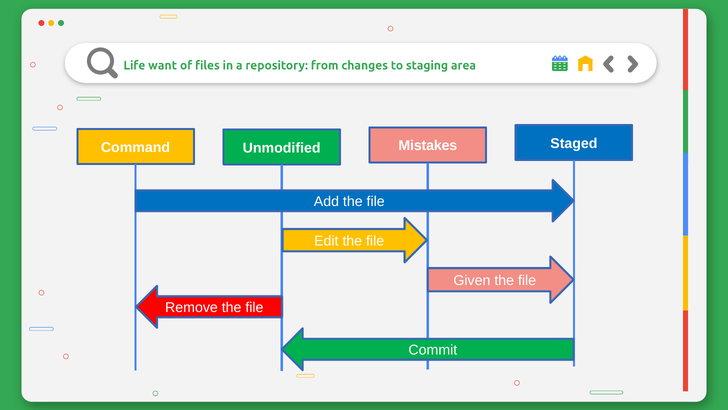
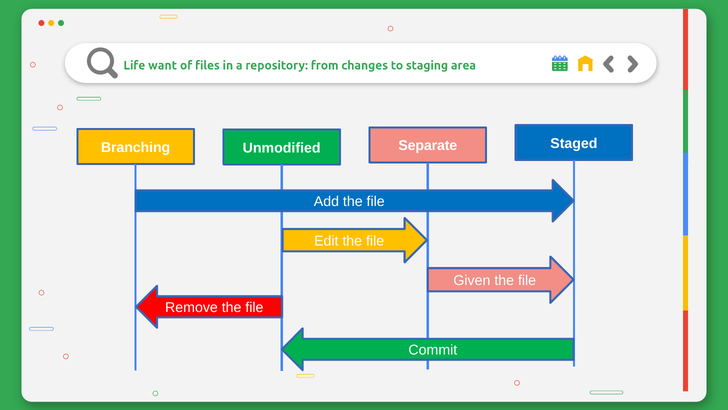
Command: Command -> Branching (136, 147)
Mistakes: Mistakes -> Separate (428, 146)
